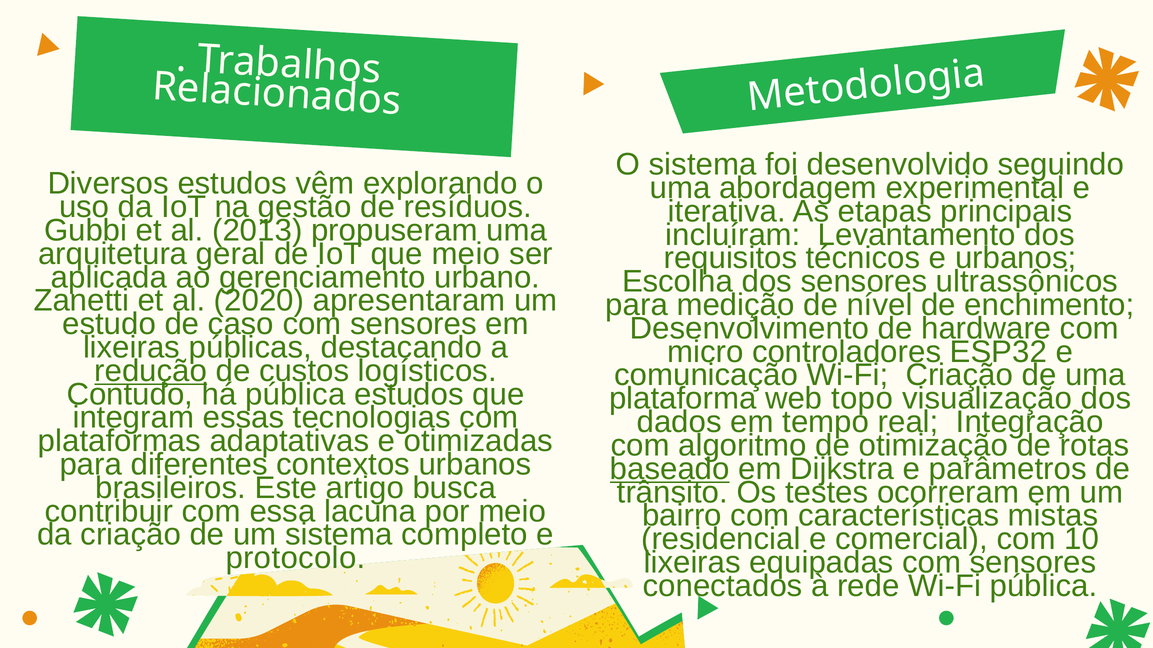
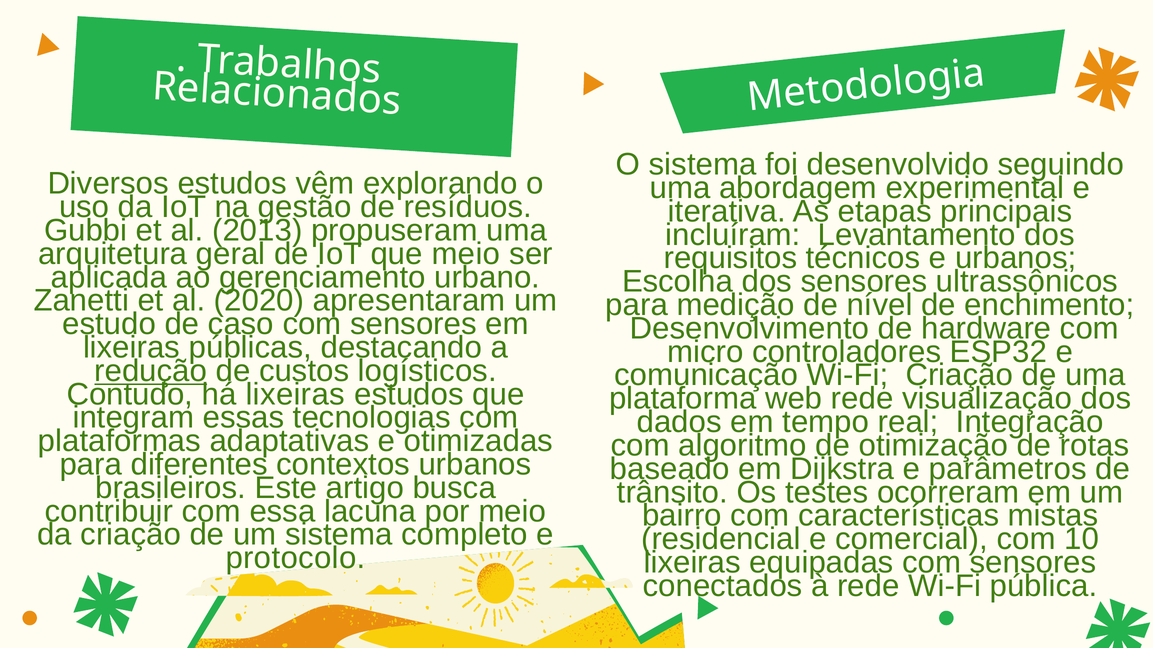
há pública: pública -> lixeiras (295, 395)
web topo: topo -> rede (862, 399)
baseado underline: present -> none (670, 469)
